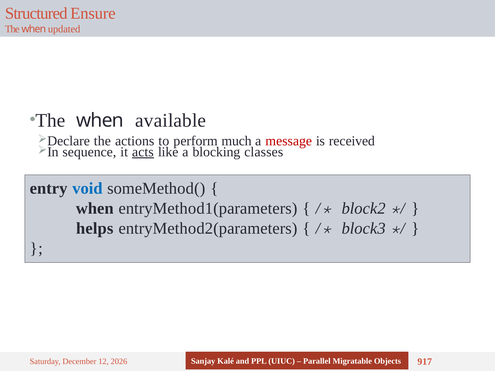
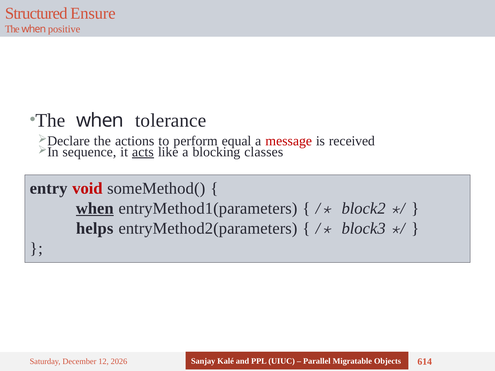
updated: updated -> positive (64, 29)
available: available -> tolerance (171, 120)
much: much -> equal (236, 141)
void colour: blue -> red (87, 189)
when underline: none -> present (95, 209)
917: 917 -> 614 (425, 362)
